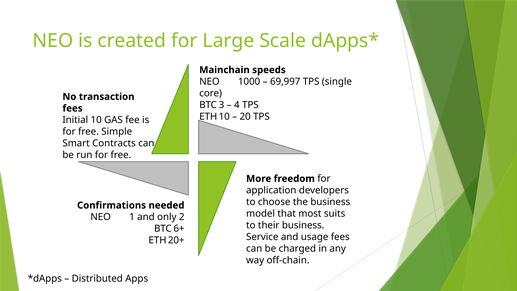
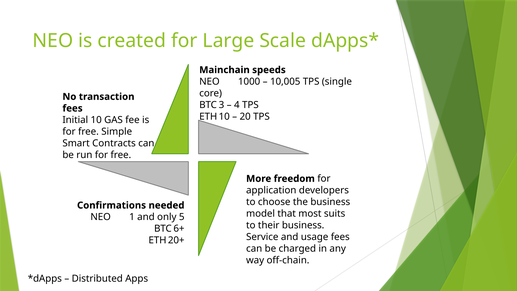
69,997: 69,997 -> 10,005 (285, 82)
2: 2 -> 5 (182, 217)
